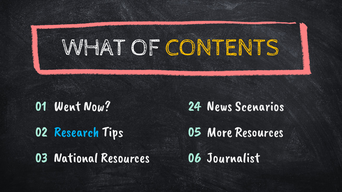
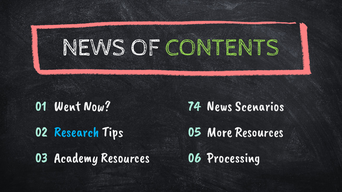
WHAT: WHAT -> NEWS (94, 47)
CONTENTS colour: yellow -> light green (222, 47)
24: 24 -> 74 (195, 106)
National: National -> Academy (76, 158)
Journalist: Journalist -> Processing (234, 158)
